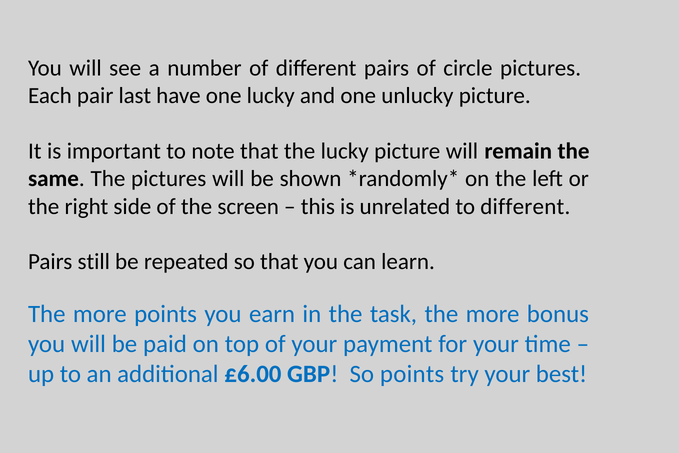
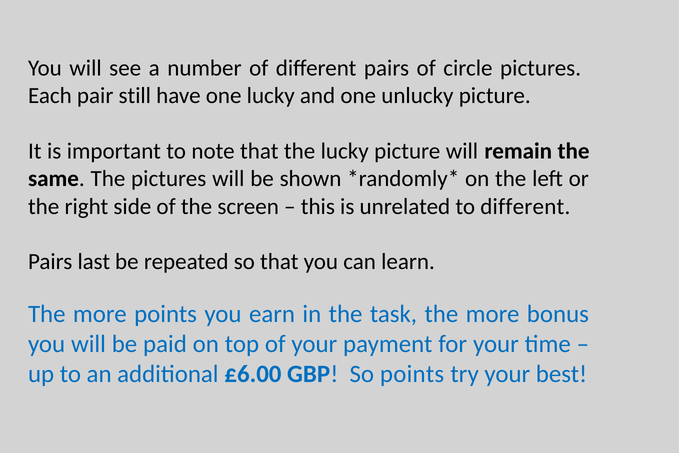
last: last -> still (135, 96)
still: still -> last (94, 262)
